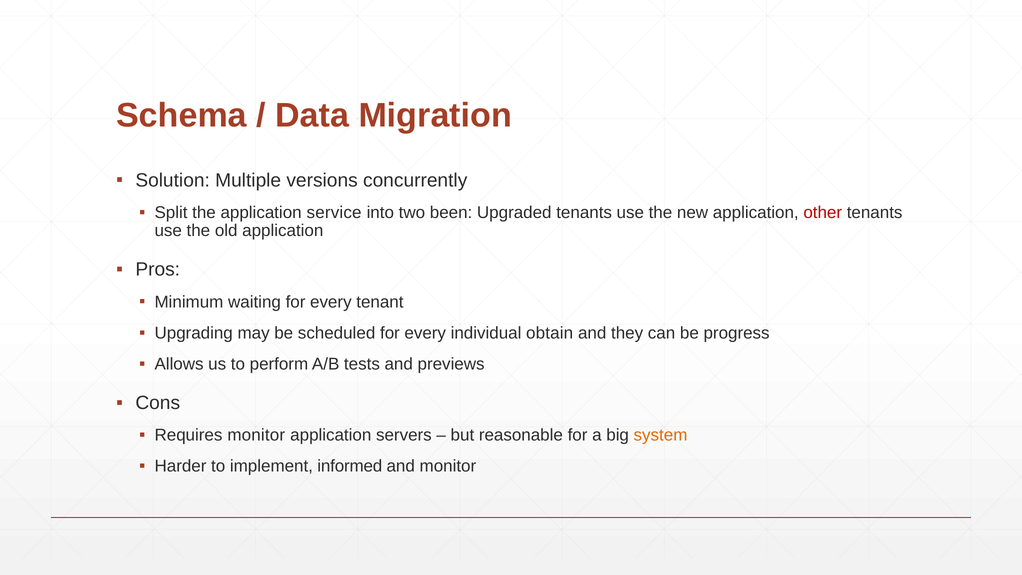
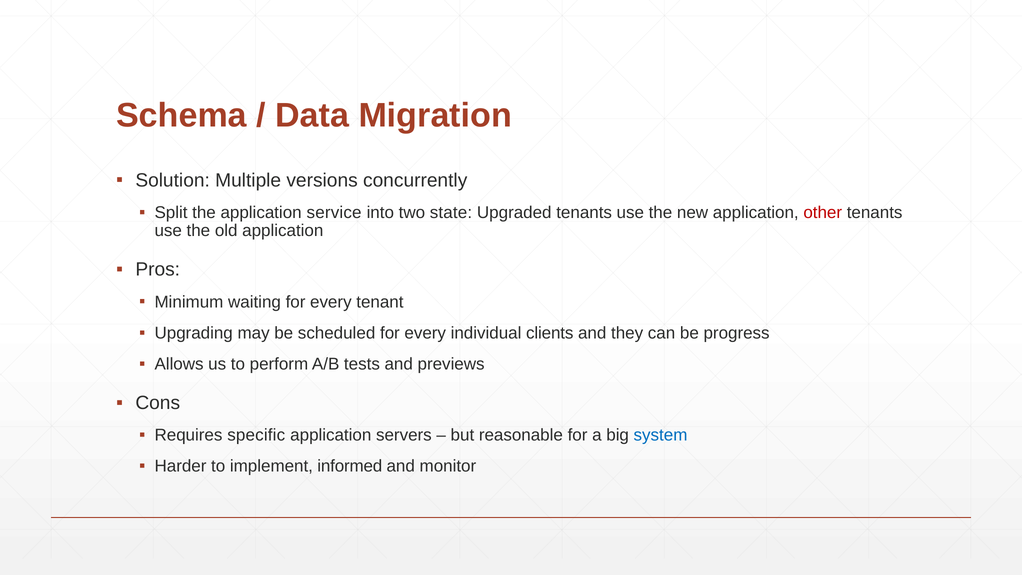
been: been -> state (451, 212)
obtain: obtain -> clients (550, 333)
Requires monitor: monitor -> specific (256, 435)
system colour: orange -> blue (661, 435)
